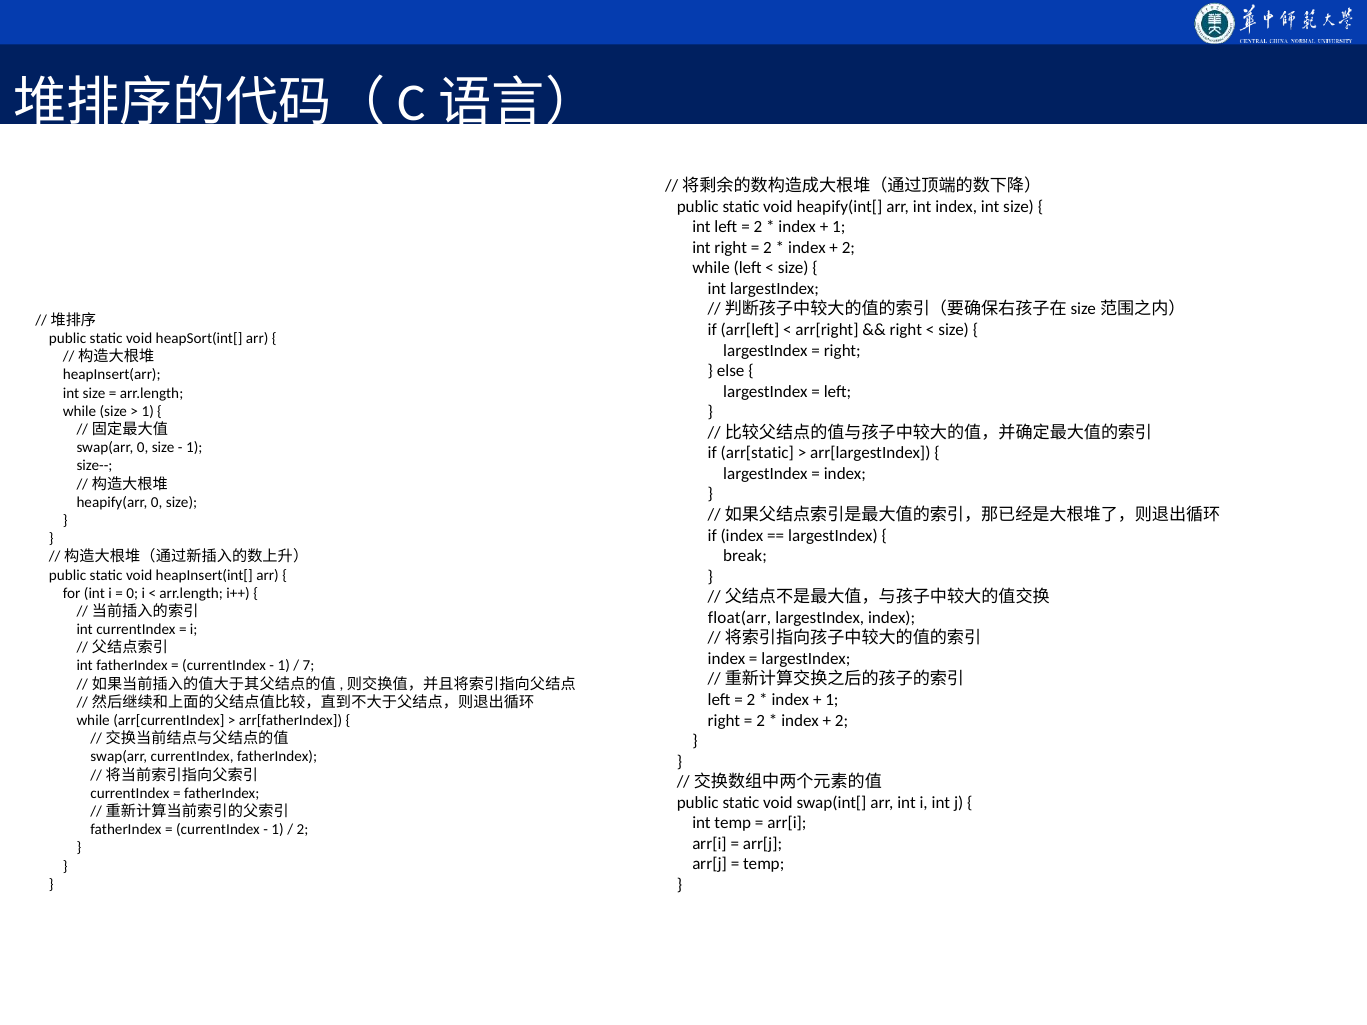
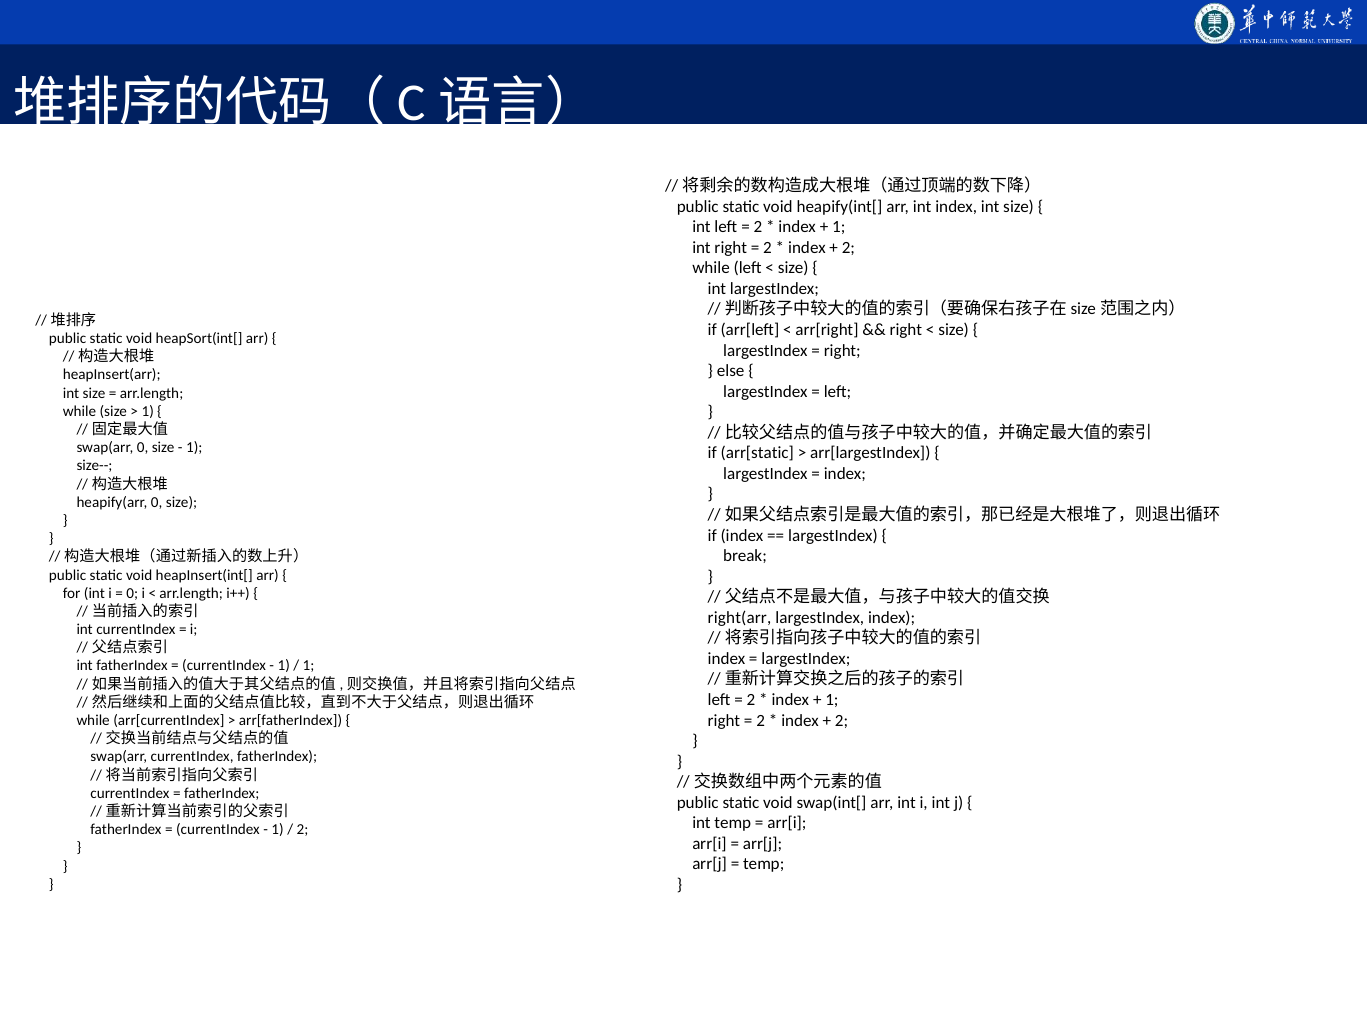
float(arr: float(arr -> right(arr (740, 618)
7: 7 -> 1 (308, 666)
